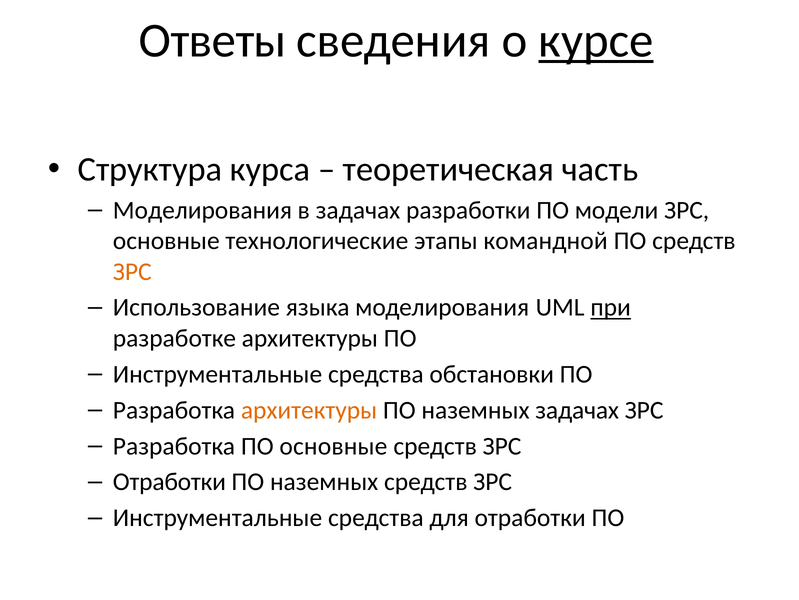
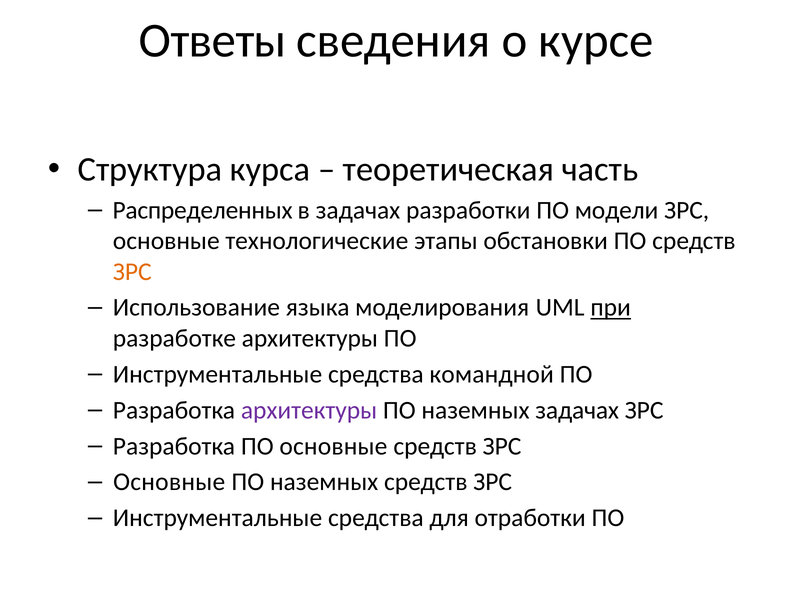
курсе underline: present -> none (596, 40)
Моделирования: Моделирования -> Распределенных (203, 210)
командной: командной -> обстановки (546, 241)
обстановки: обстановки -> командной (492, 374)
архитектуры colour: orange -> purple (309, 410)
Отработки: Отработки -> Основные (169, 481)
